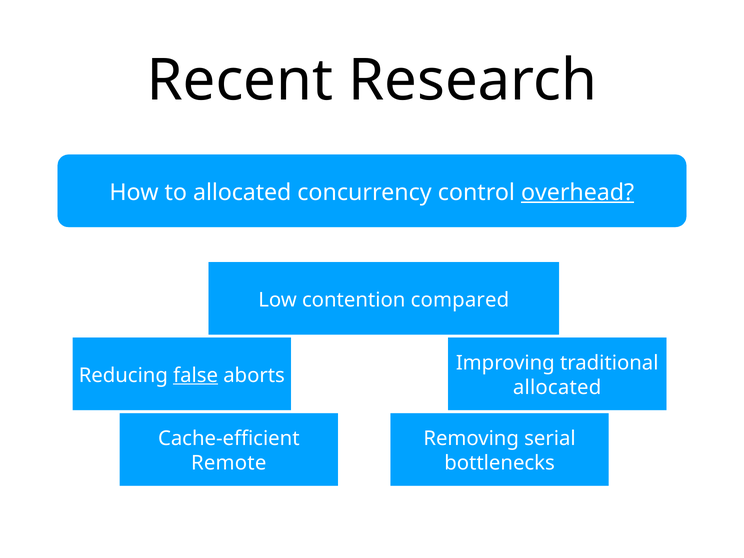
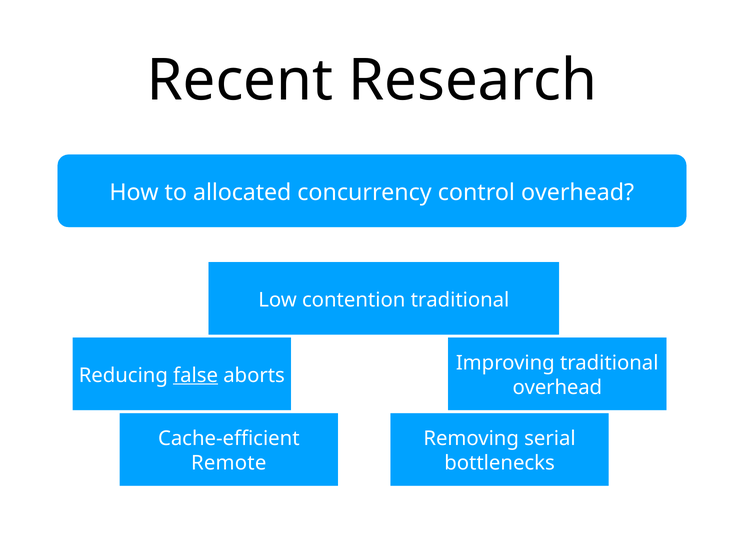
overhead underline: present -> none (578, 192)
contention compared: compared -> traditional (460, 300)
allocated: allocated -> overhead (557, 388)
